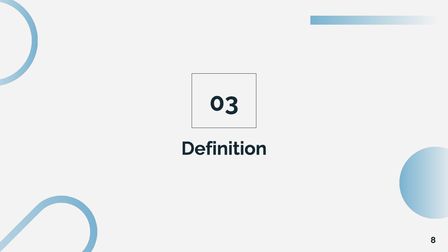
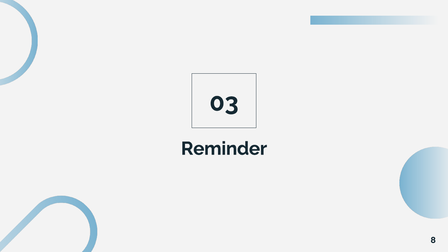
Definition: Definition -> Reminder (224, 149)
